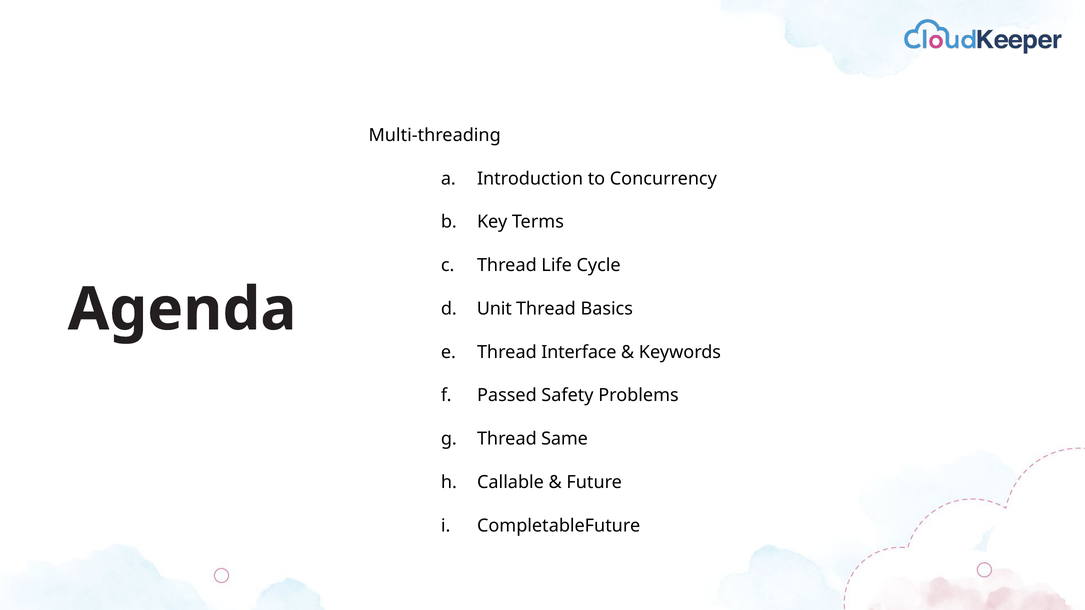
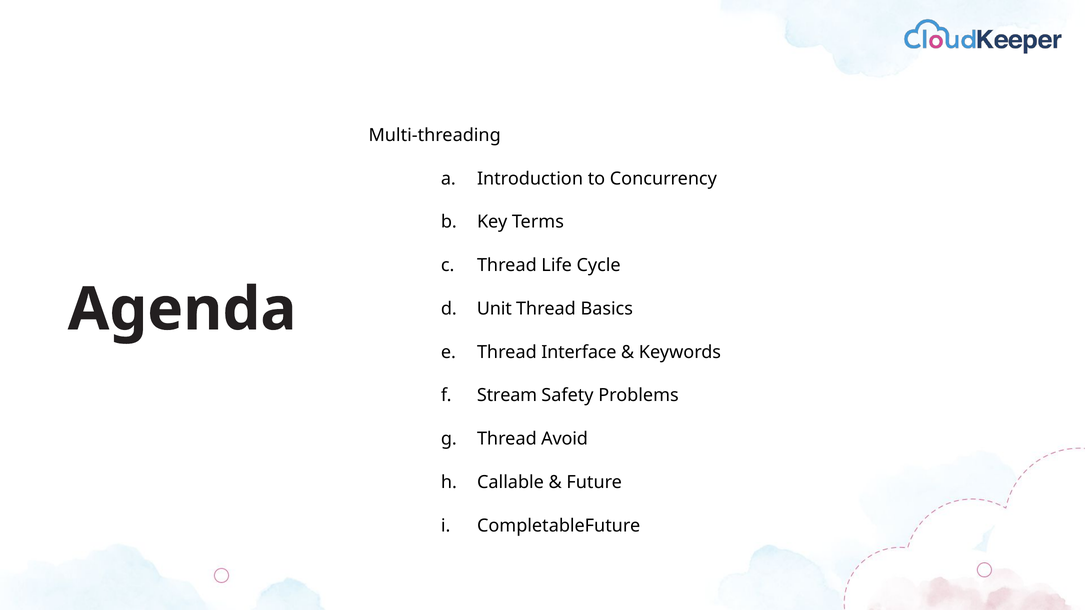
Passed: Passed -> Stream (507, 396)
Same: Same -> Avoid (565, 439)
